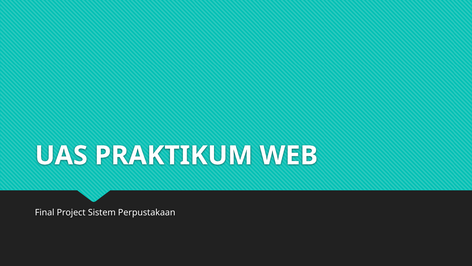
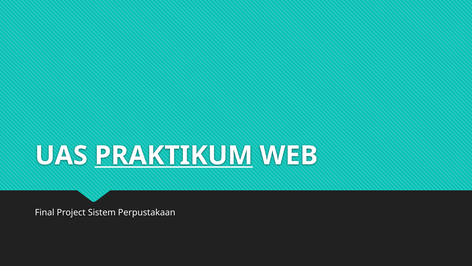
PRAKTIKUM underline: none -> present (174, 155)
